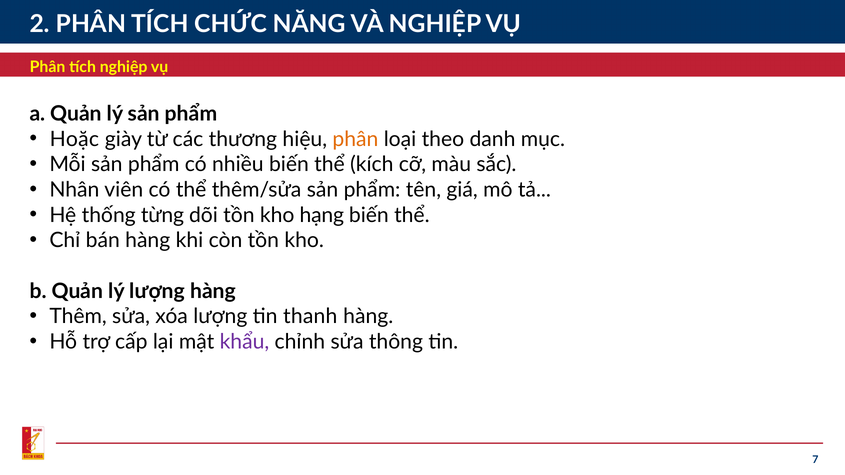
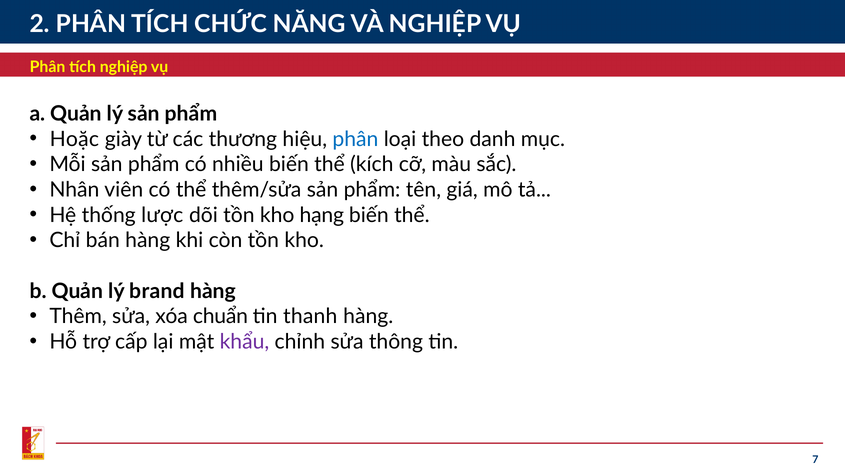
phân colour: orange -> blue (355, 139)
từng: từng -> lược (162, 215)
lý lượng: lượng -> brand (157, 291)
xóa lượng: lượng -> chuẩn (220, 317)
